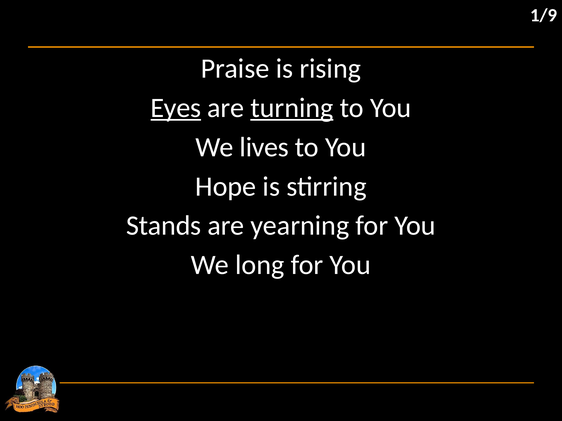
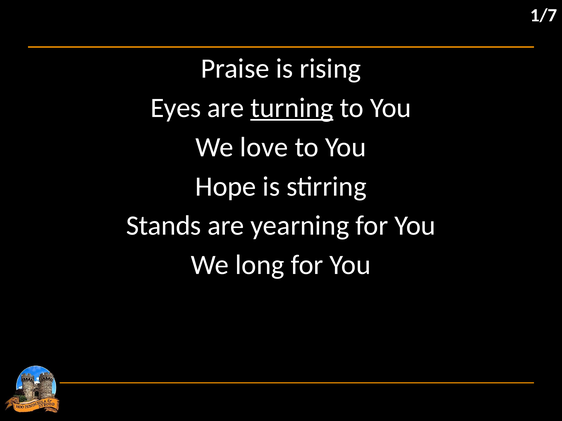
1/9: 1/9 -> 1/7 (544, 15)
Eyes underline: present -> none (176, 108)
lives: lives -> love (264, 147)
